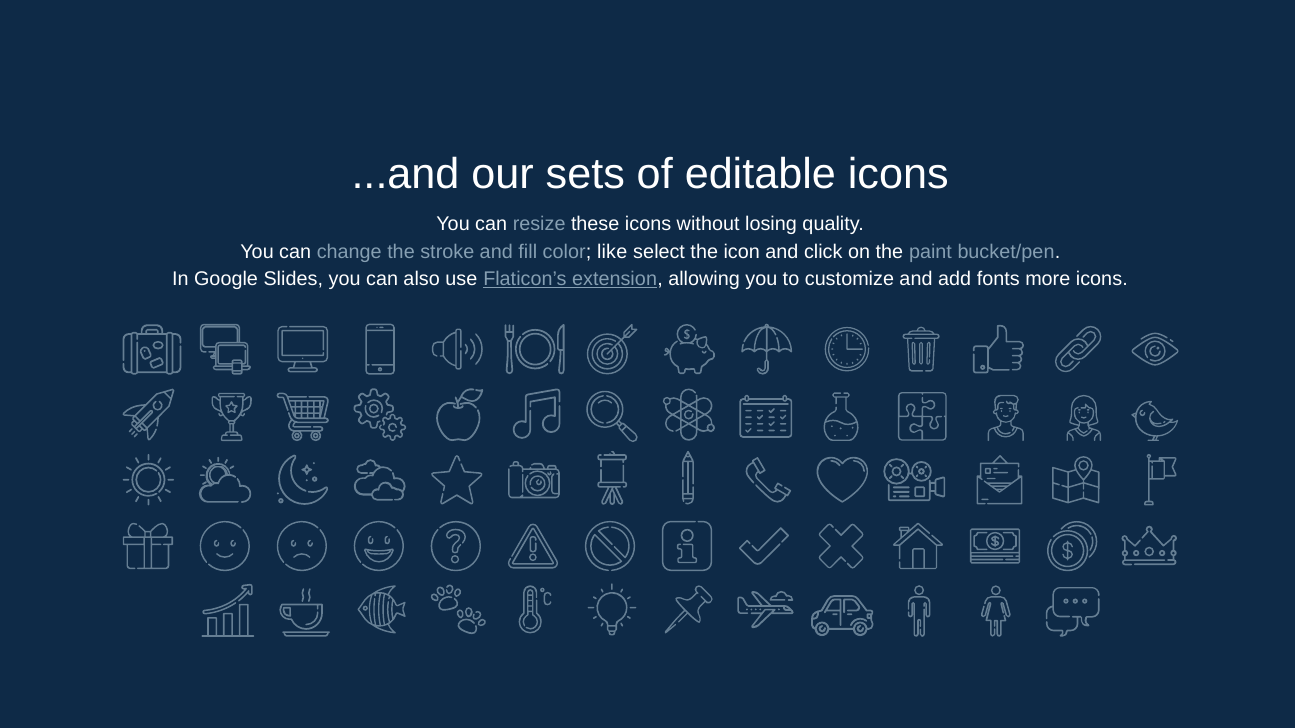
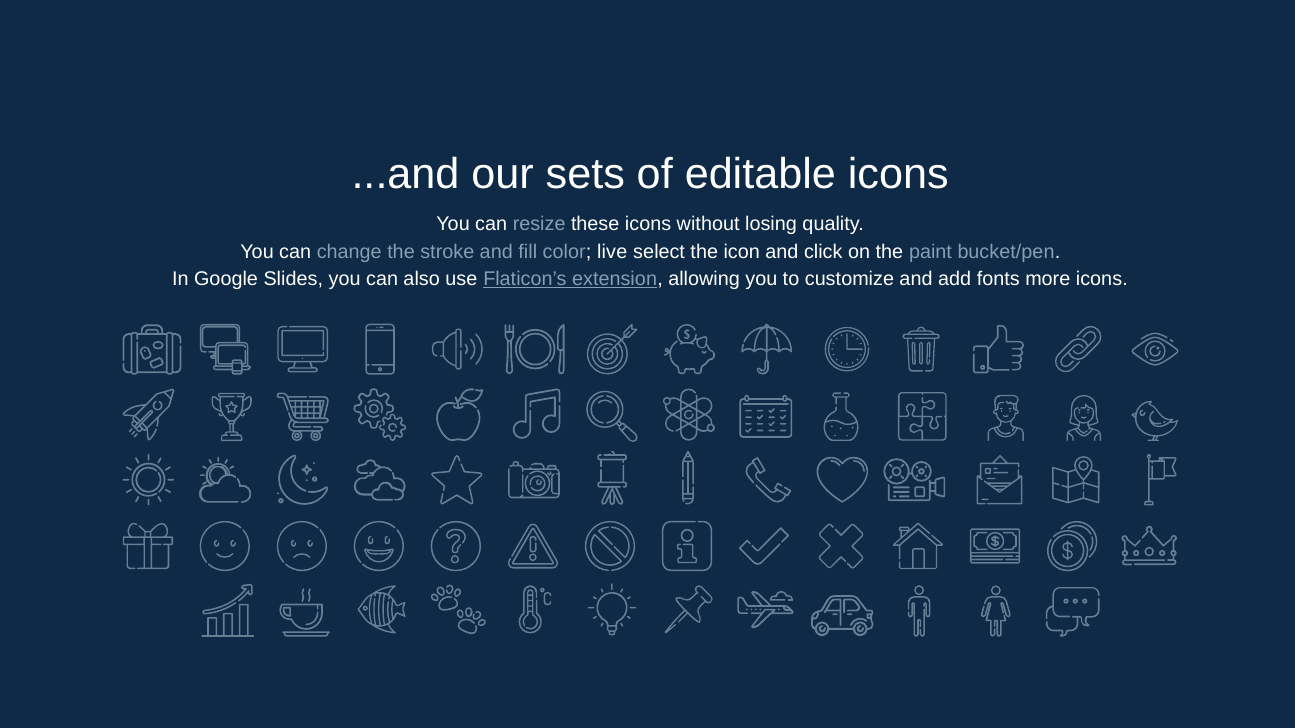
like: like -> live (612, 252)
